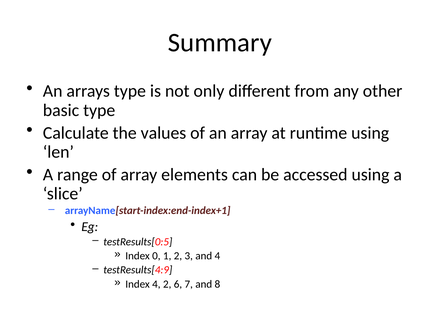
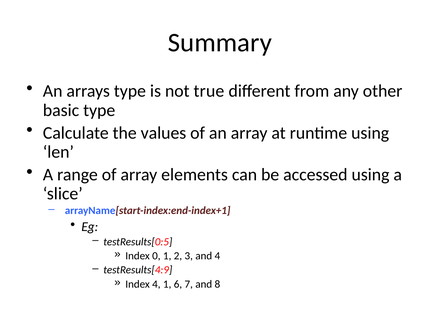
only: only -> true (209, 91)
4 2: 2 -> 1 (167, 284)
